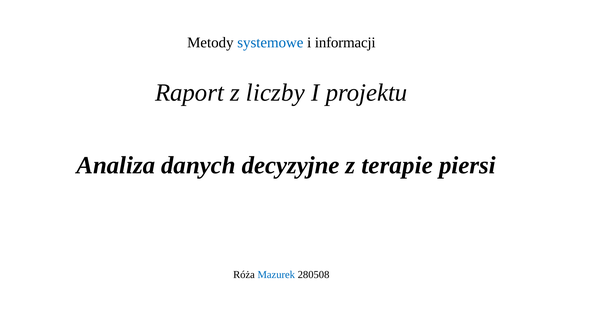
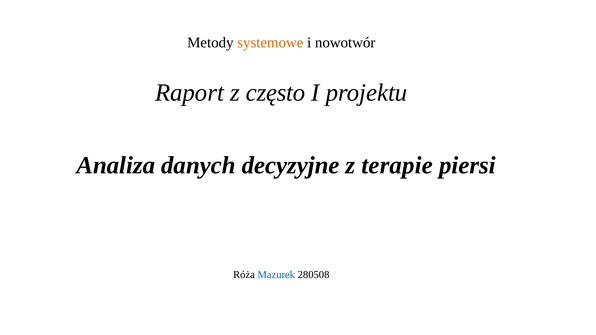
systemowe colour: blue -> orange (270, 43)
informacji: informacji -> nowotwór (345, 43)
liczby: liczby -> często (276, 93)
